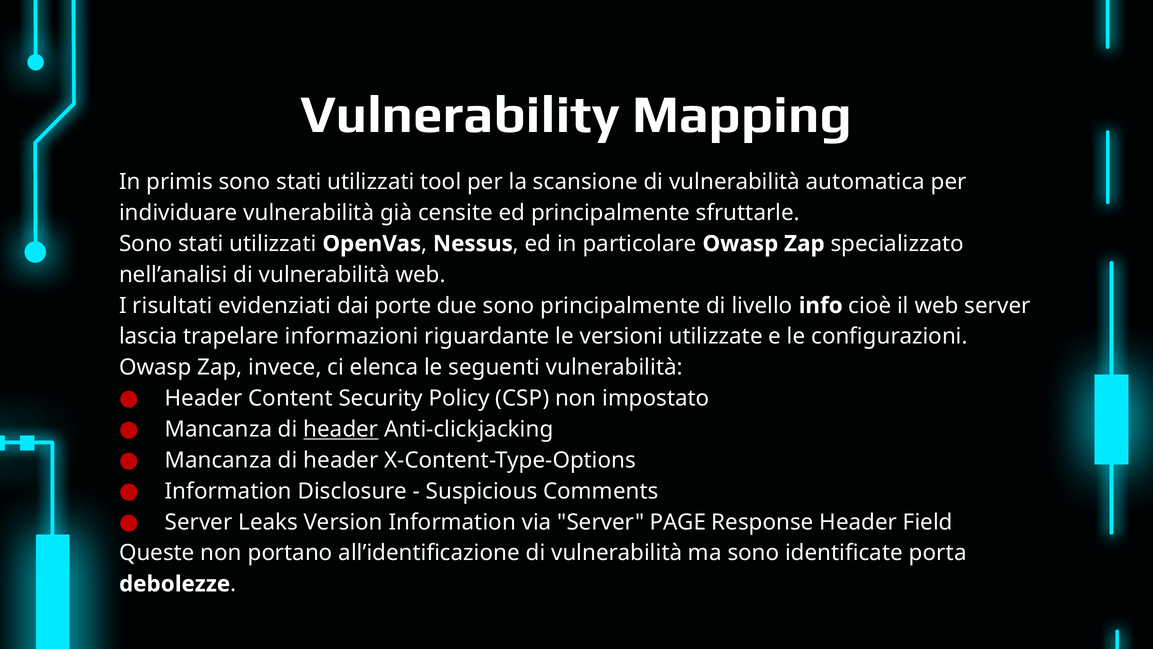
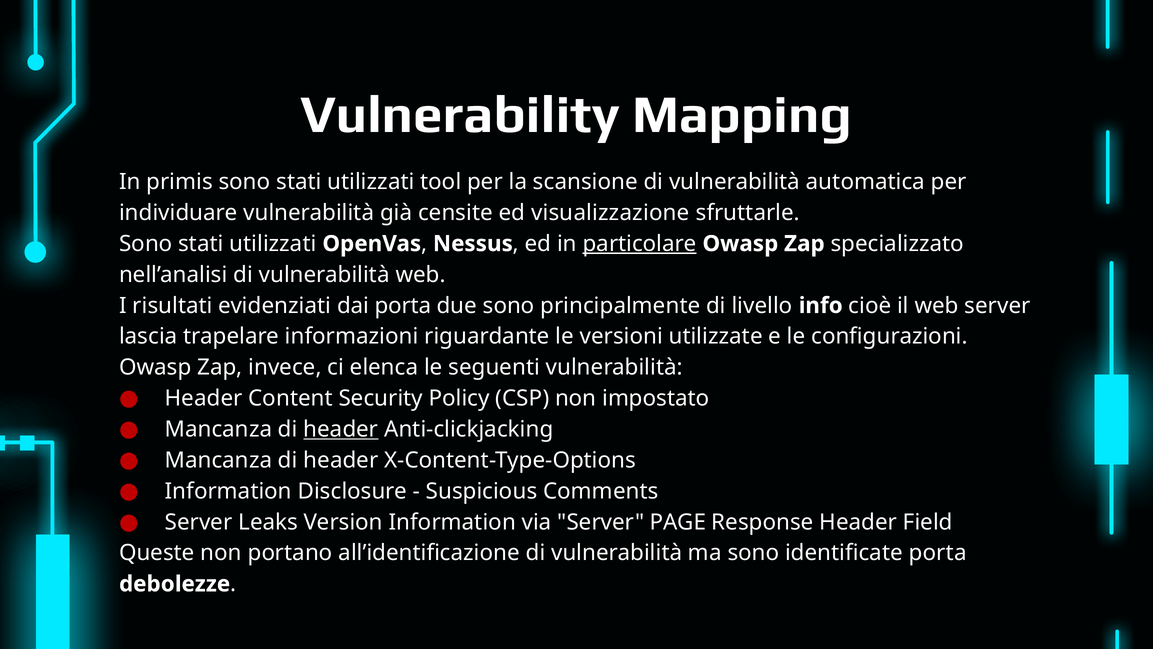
ed principalmente: principalmente -> visualizzazione (610, 213)
particolare underline: none -> present (640, 244)
dai porte: porte -> porta (403, 305)
